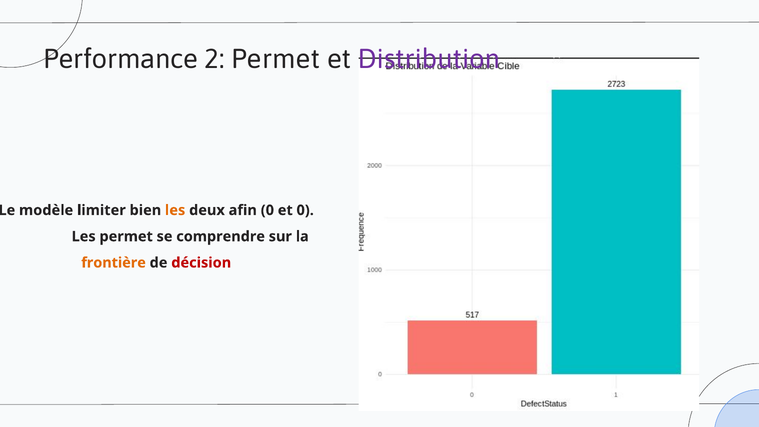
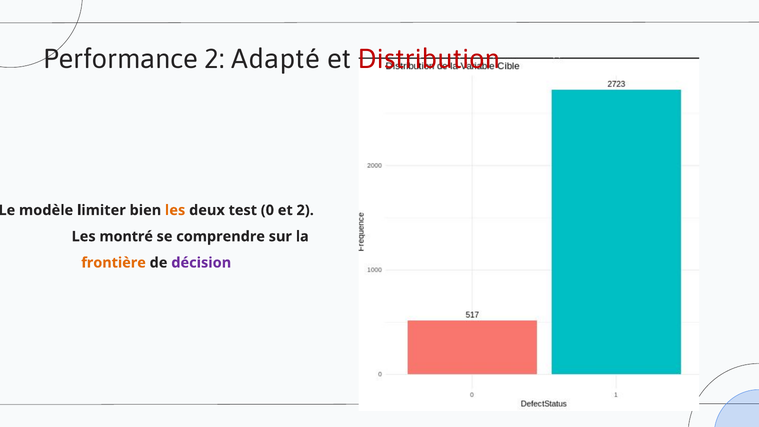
2 Permet: Permet -> Adapté (276, 59)
Distribution colour: purple -> red (429, 59)
afin: afin -> test (243, 210)
et 0: 0 -> 2 (305, 210)
Les permet: permet -> montré (126, 236)
décision colour: red -> purple (201, 263)
